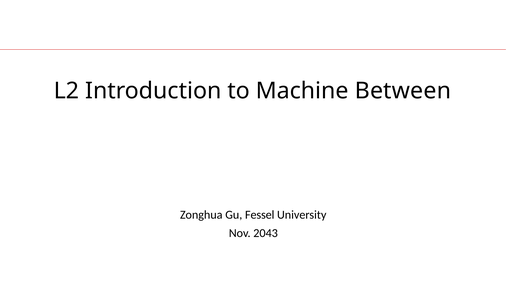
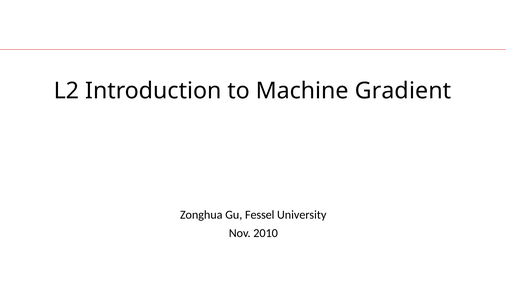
Between: Between -> Gradient (403, 91)
2043: 2043 -> 2010 (266, 233)
